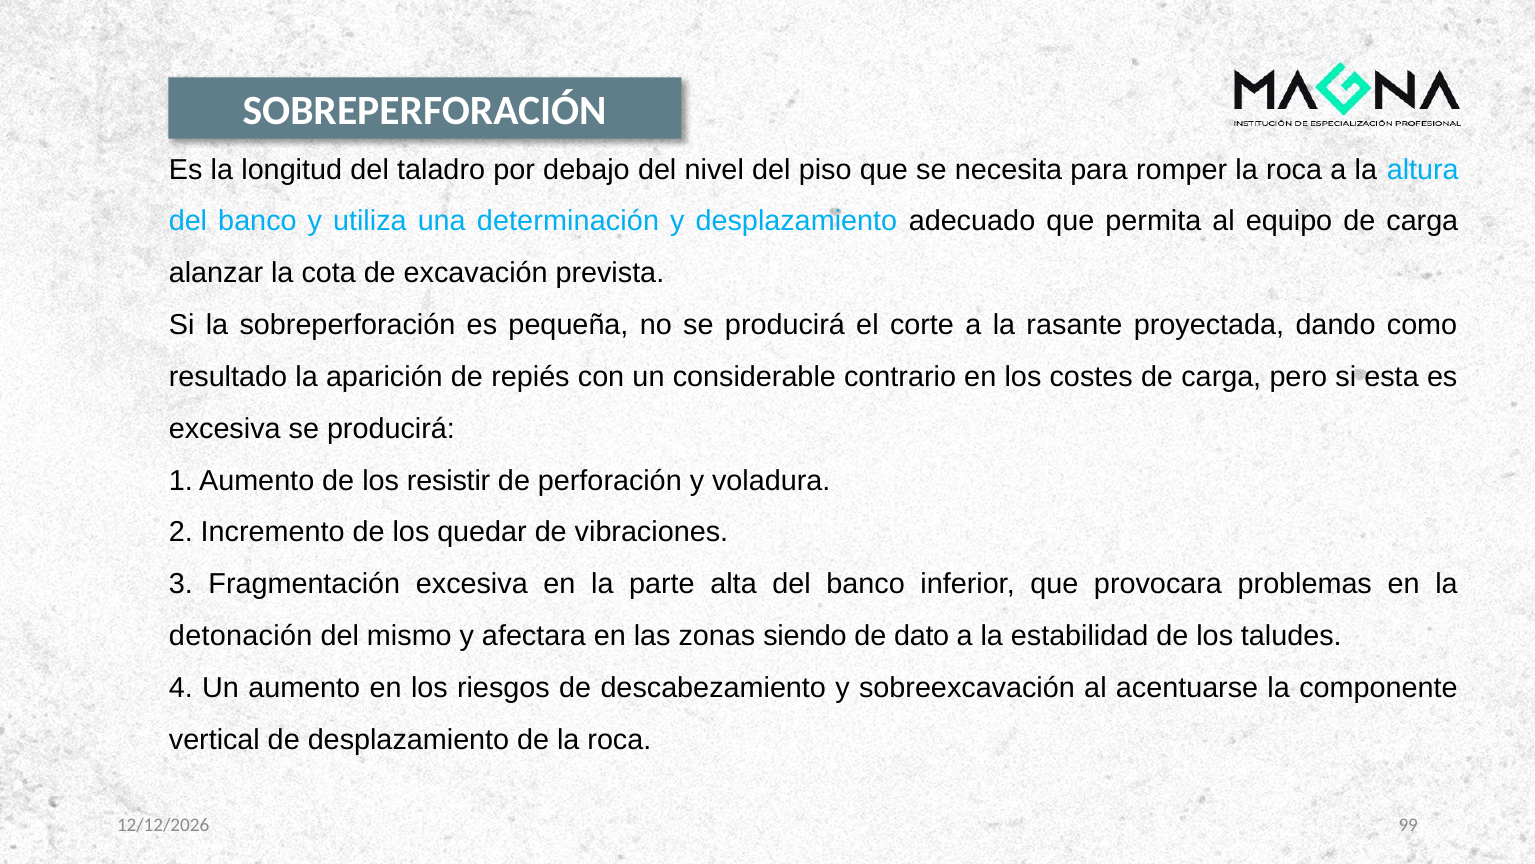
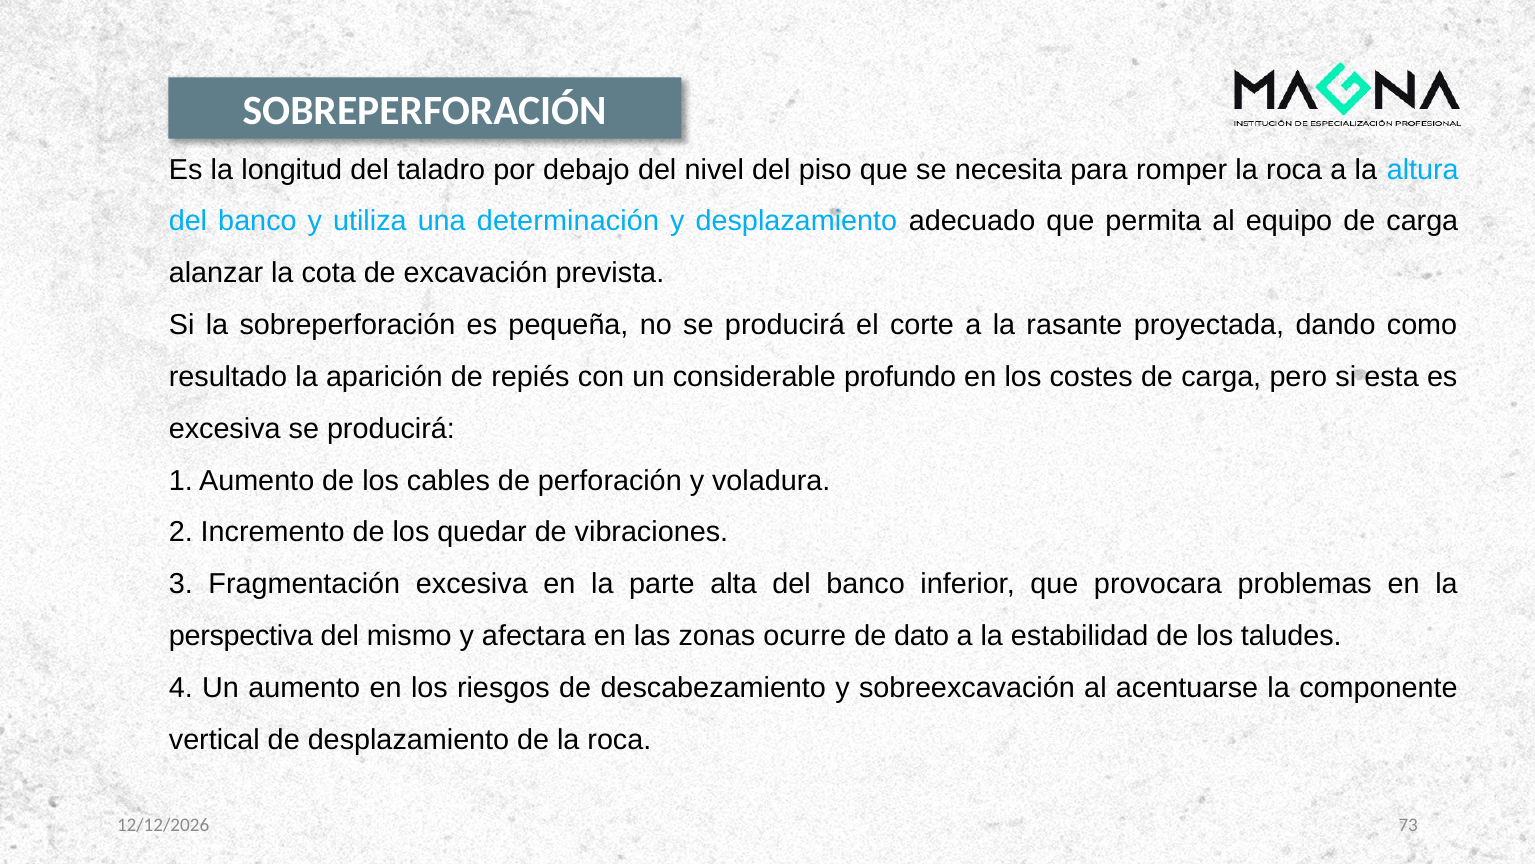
contrario: contrario -> profundo (900, 377)
resistir: resistir -> cables (449, 480)
detonación: detonación -> perspectiva (241, 636)
siendo: siendo -> ocurre (805, 636)
99: 99 -> 73 (1408, 824)
